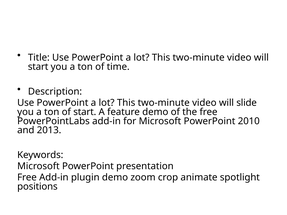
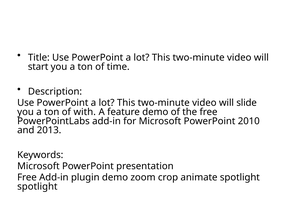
of start: start -> with (85, 112)
positions: positions -> spotlight (37, 187)
